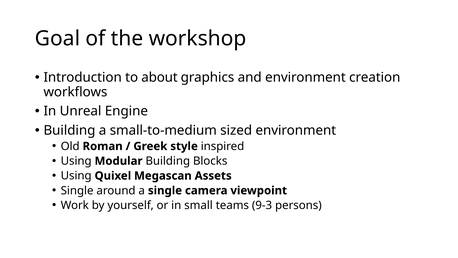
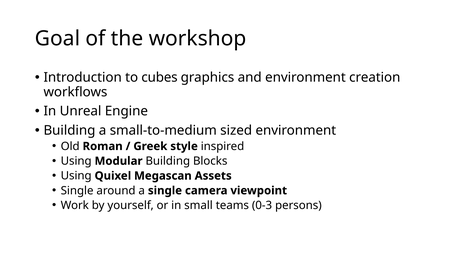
about: about -> cubes (159, 77)
9-3: 9-3 -> 0-3 (262, 205)
